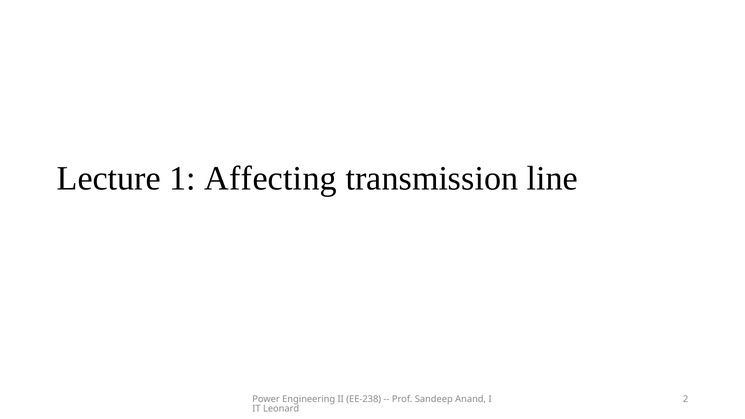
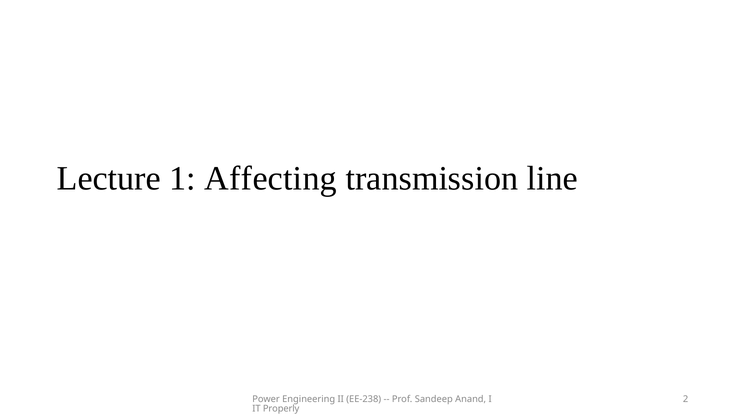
Leonard: Leonard -> Properly (281, 409)
